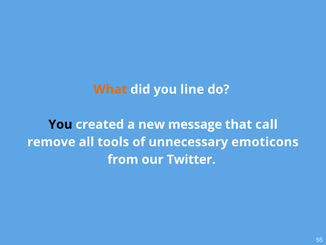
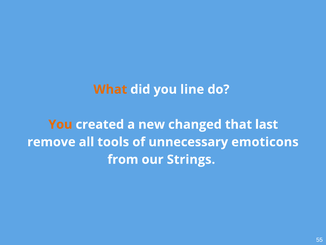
You colour: black -> orange (60, 124)
message: message -> changed (195, 124)
call: call -> last (267, 124)
Twitter: Twitter -> Strings (191, 159)
